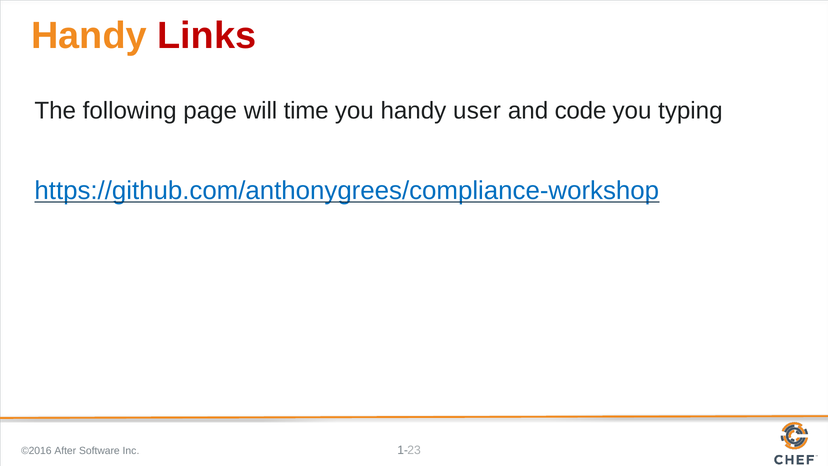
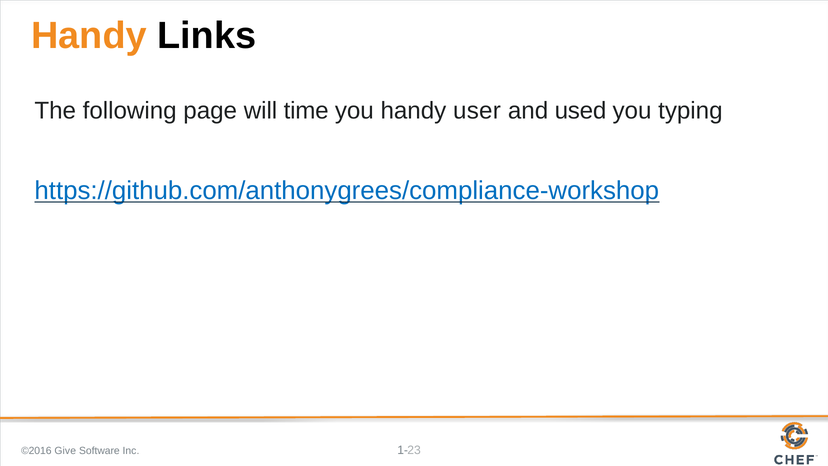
Links colour: red -> black (207, 36)
code: code -> used (580, 111)
After: After -> Give (65, 451)
